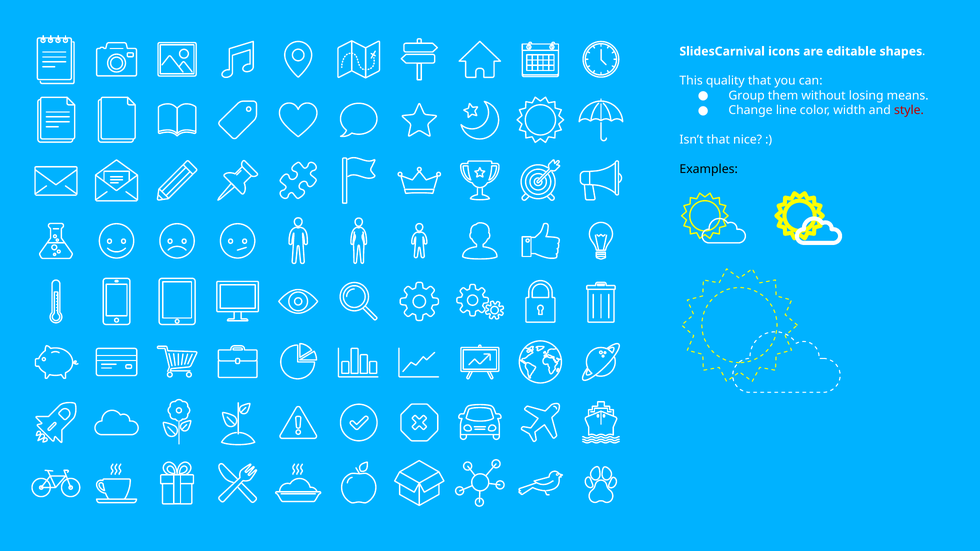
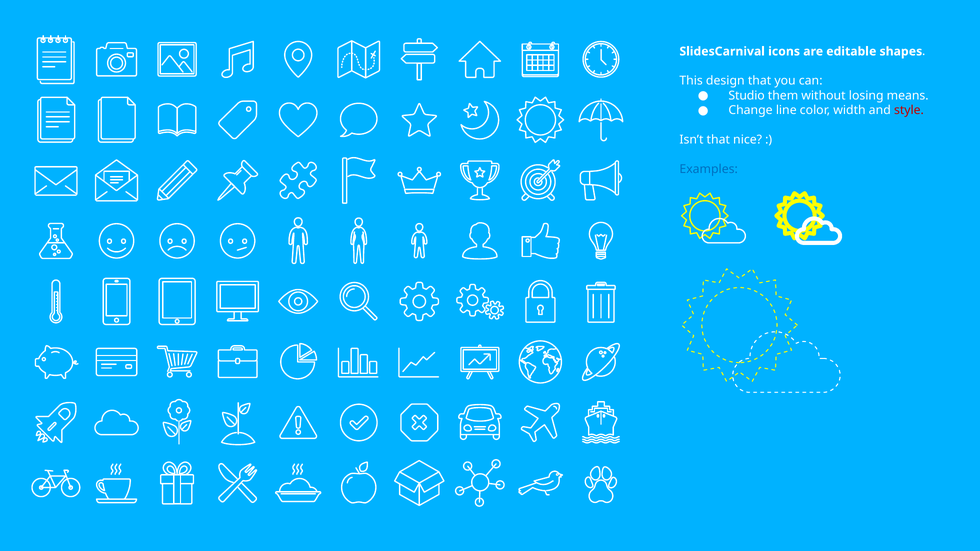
quality: quality -> design (725, 81)
Group: Group -> Studio (747, 96)
Examples colour: black -> blue (709, 169)
